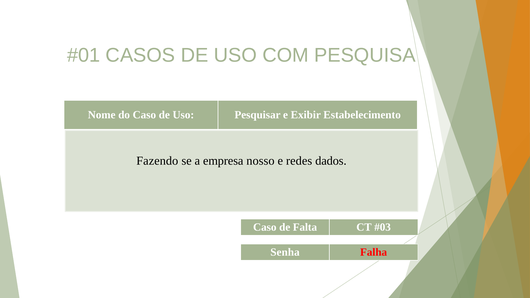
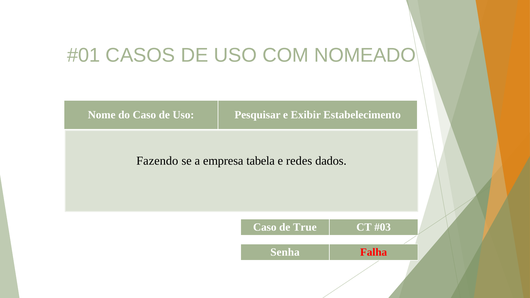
PESQUISA: PESQUISA -> NOMEADO (365, 55)
nosso: nosso -> tabela (261, 161)
Falta: Falta -> True (305, 227)
